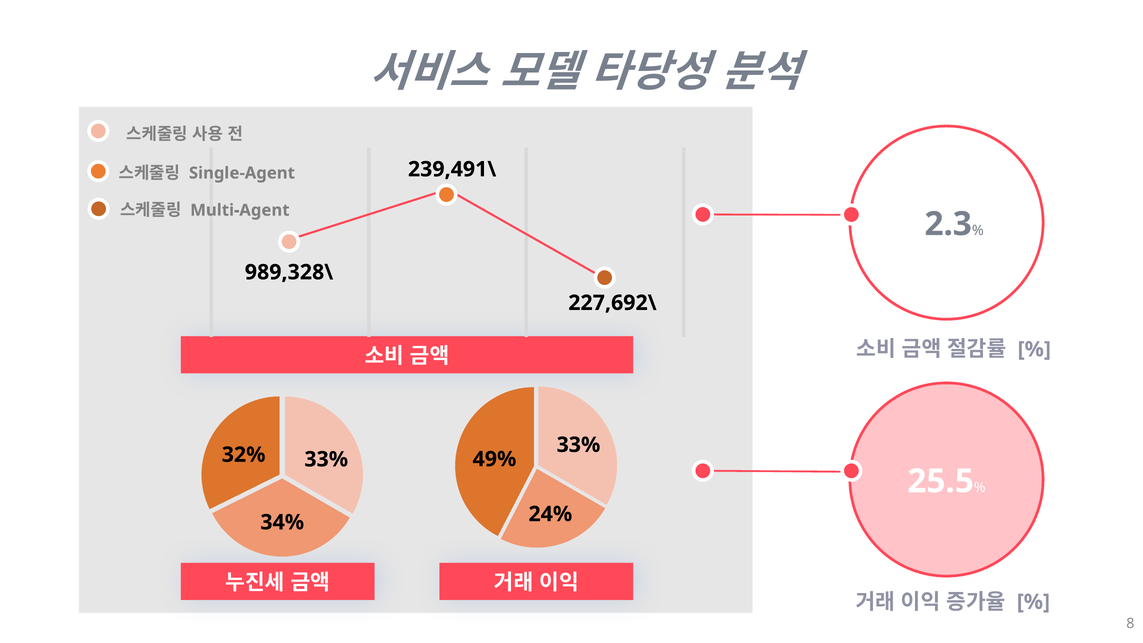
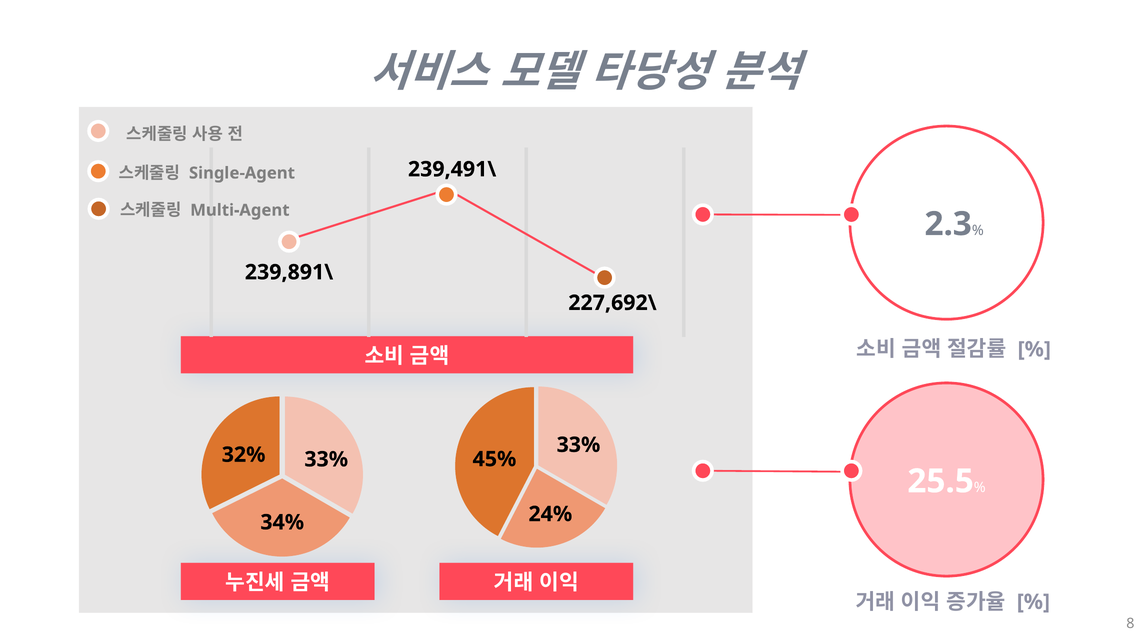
989,328\: 989,328\ -> 239,891\ (289, 272)
49%: 49% -> 45% (494, 459)
